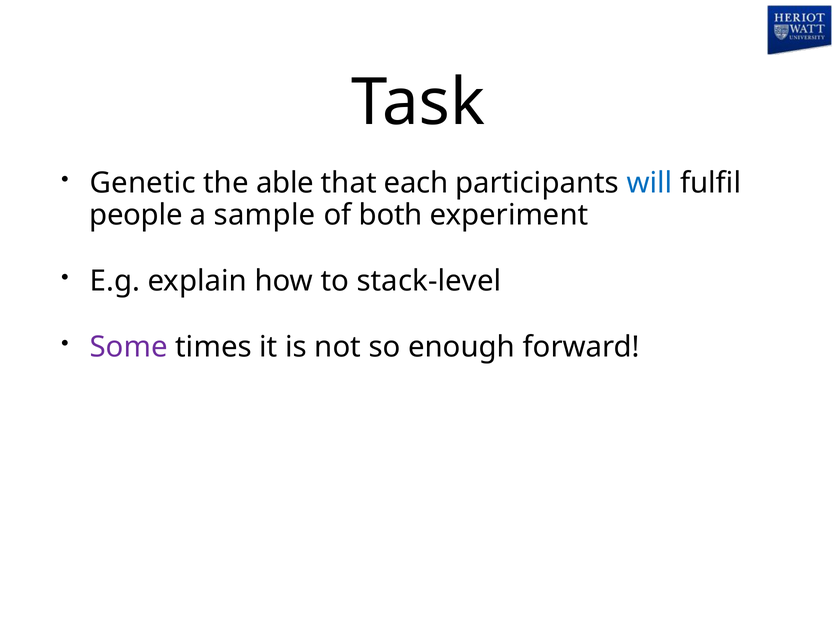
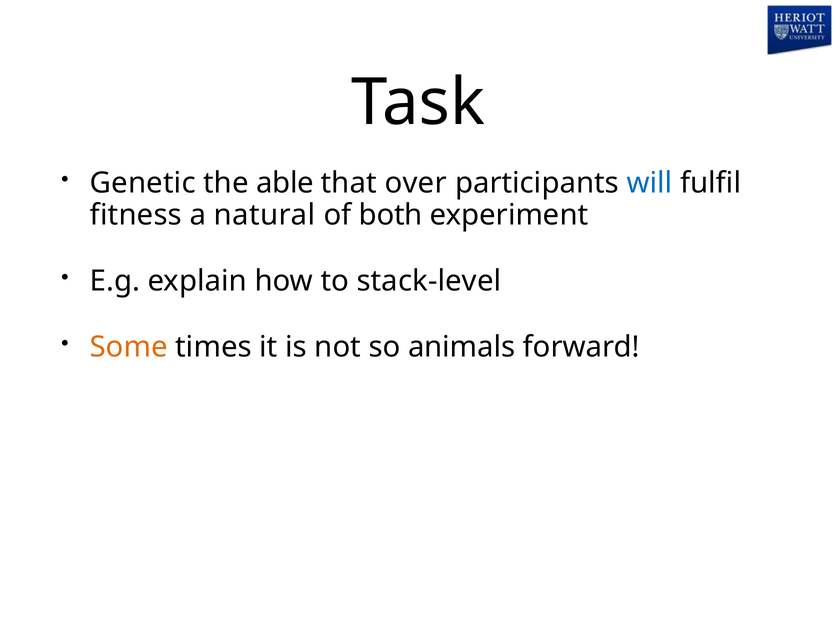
each: each -> over (416, 183)
people: people -> fitness (136, 215)
sample: sample -> natural (265, 215)
Some colour: purple -> orange (129, 347)
enough: enough -> animals (462, 347)
